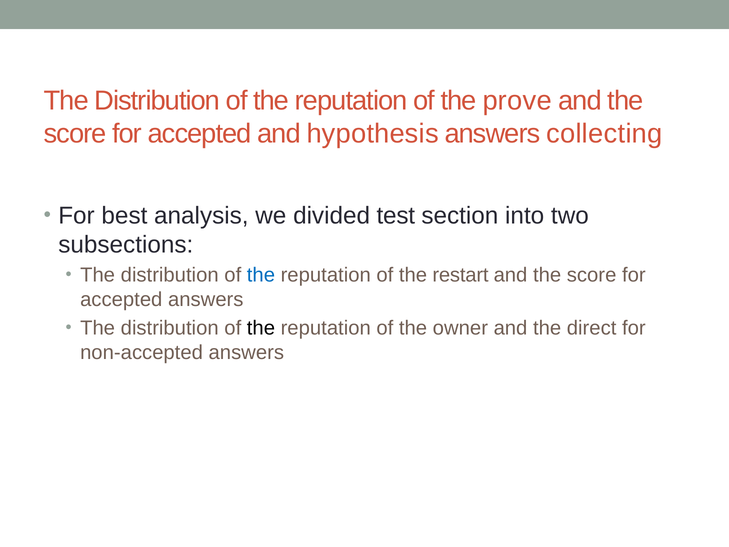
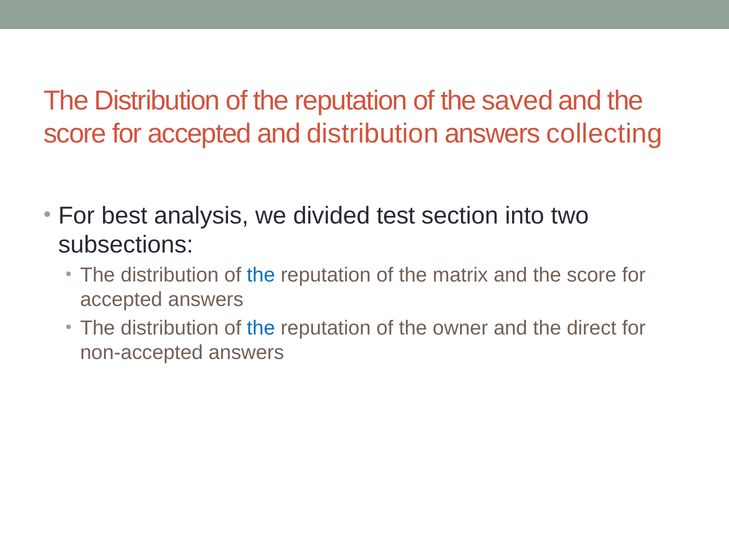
prove: prove -> saved (518, 101)
and hypothesis: hypothesis -> distribution (373, 133)
restart: restart -> matrix (460, 275)
the colour: black -> blue (261, 328)
